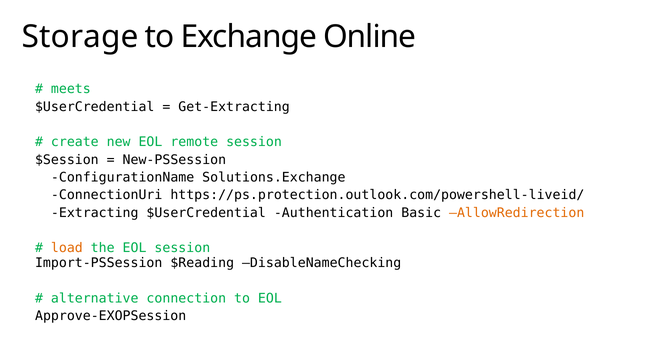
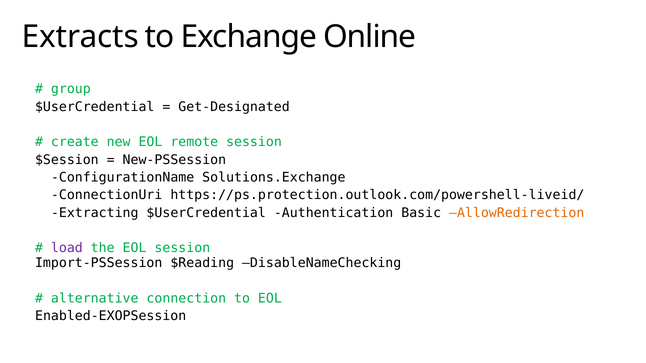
Storage: Storage -> Extracts (80, 37)
meets: meets -> group (71, 89)
Get-Extracting: Get-Extracting -> Get-Designated (234, 107)
load colour: orange -> purple (67, 248)
Approve-EXOPSession: Approve-EXOPSession -> Enabled-EXOPSession (111, 316)
